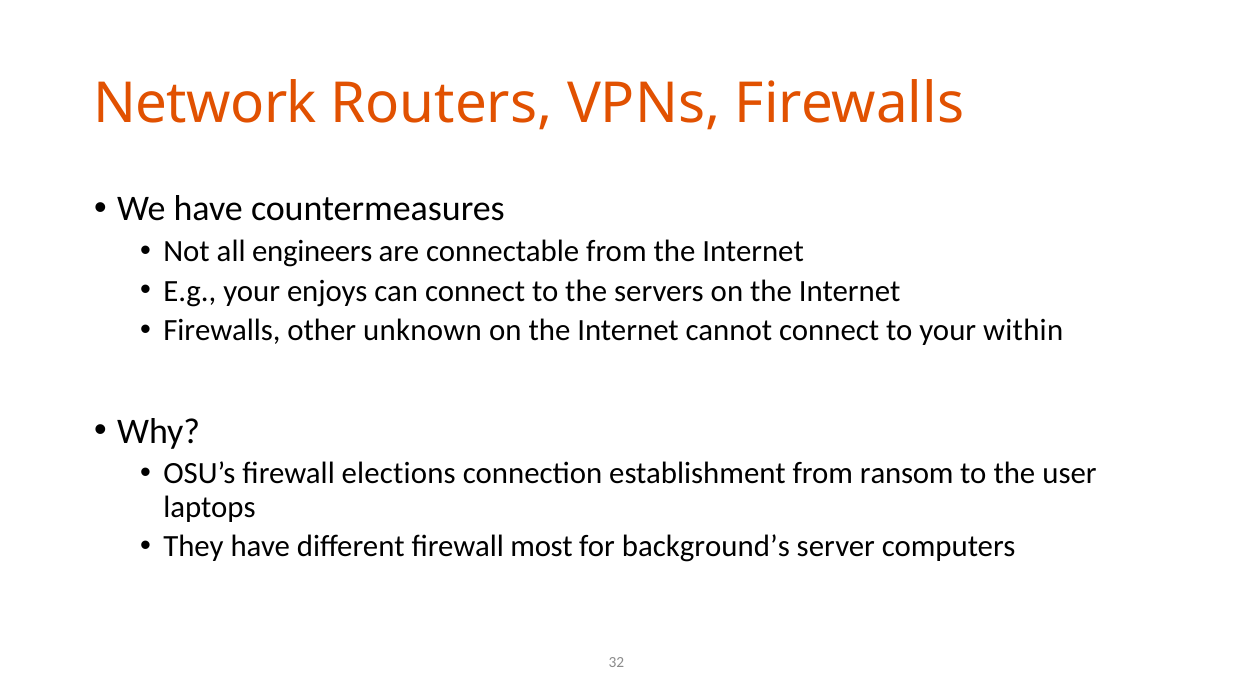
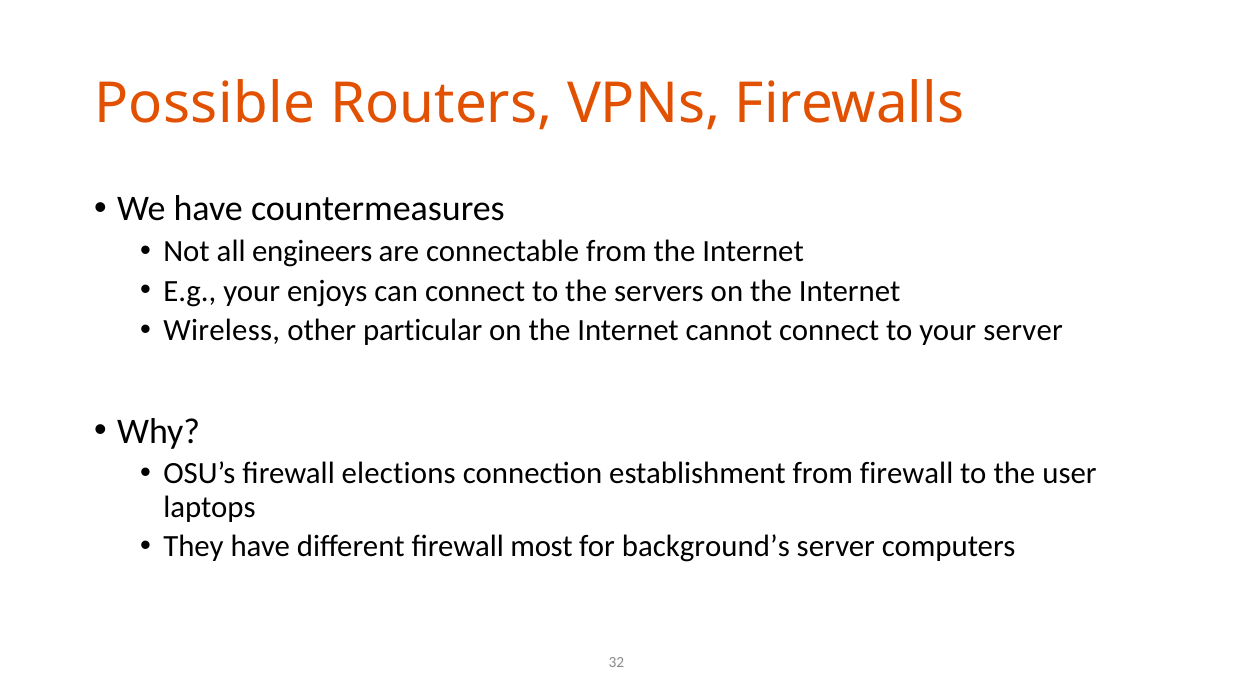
Network: Network -> Possible (205, 104)
Firewalls: Firewalls -> Wireless (222, 330)
unknown: unknown -> particular (423, 330)
your within: within -> server (1023, 330)
from ransom: ransom -> firewall (907, 473)
